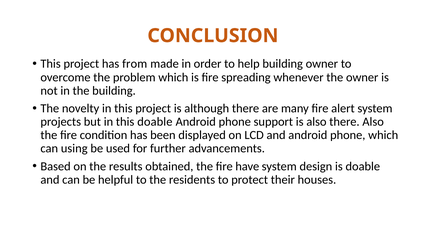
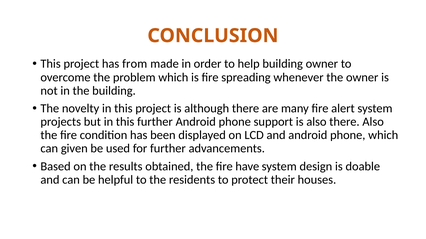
this doable: doable -> further (155, 122)
using: using -> given (74, 149)
